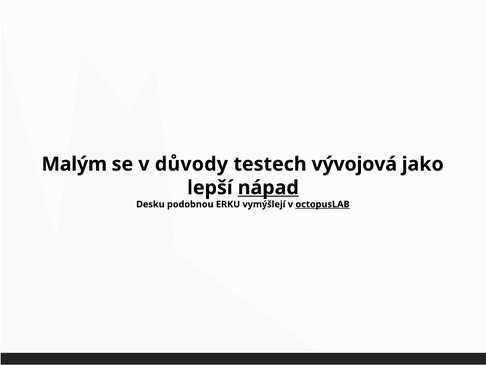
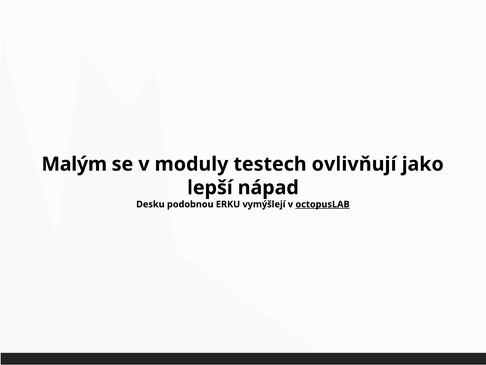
důvody: důvody -> moduly (192, 164)
vývojová: vývojová -> ovlivňují (354, 164)
nápad underline: present -> none (268, 187)
